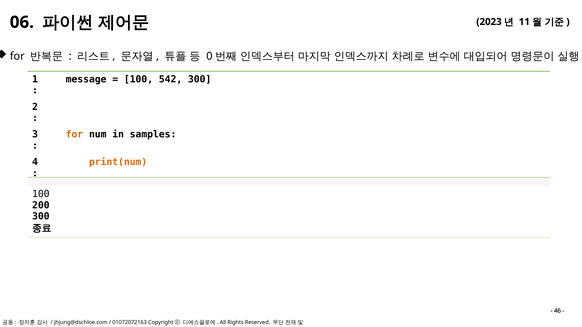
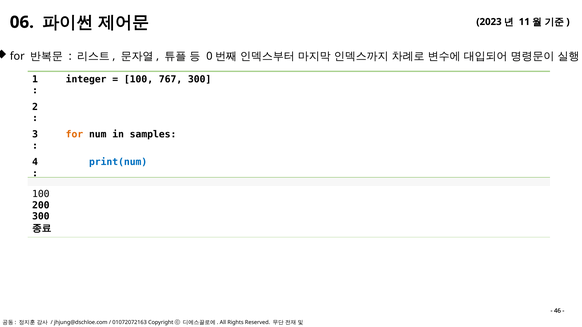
message: message -> integer (86, 79)
542: 542 -> 767 (171, 79)
print(num colour: orange -> blue (118, 162)
